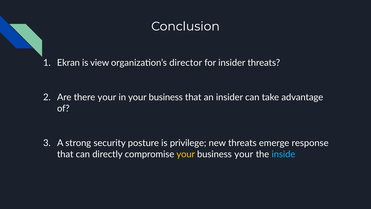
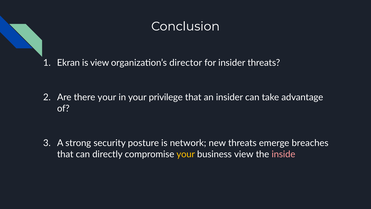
in your business: business -> privilege (166, 97)
privilege: privilege -> network (188, 143)
response: response -> breaches (310, 143)
business your: your -> view (244, 154)
inside colour: light blue -> pink (283, 154)
